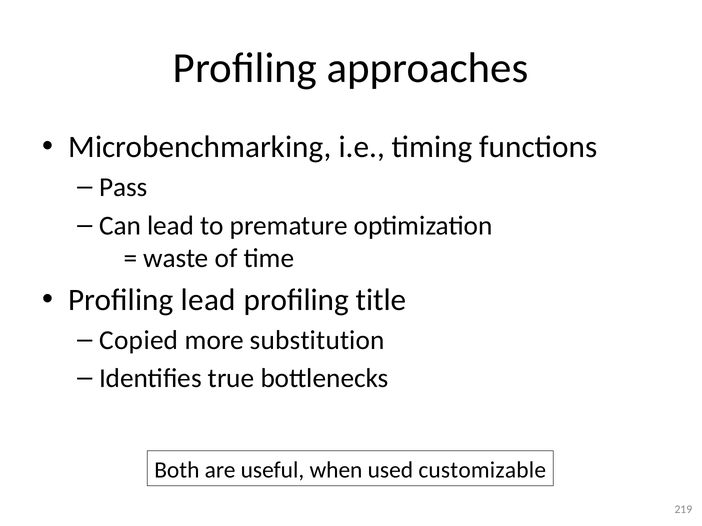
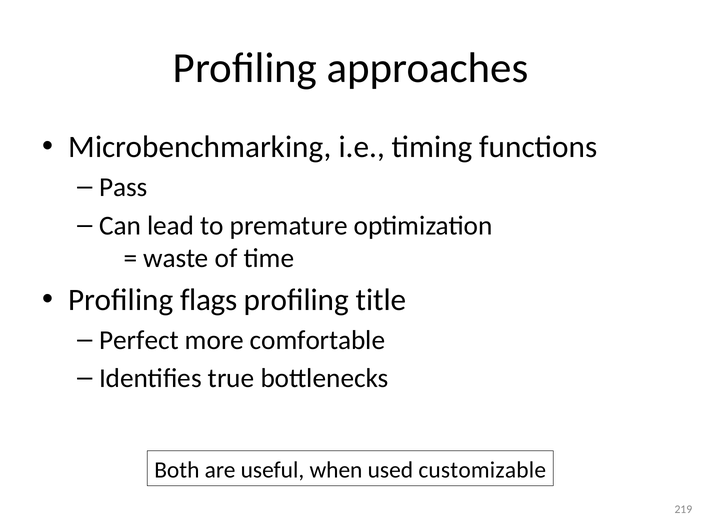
Profiling lead: lead -> flags (209, 300)
Copied: Copied -> Perfect (139, 341)
substitution: substitution -> comfortable (318, 341)
